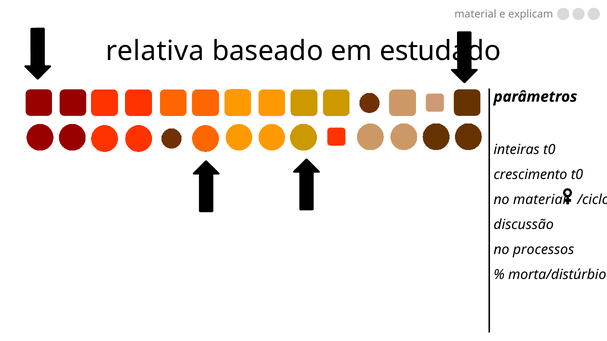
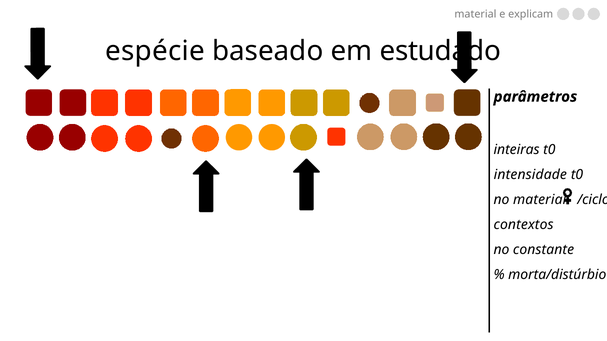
relativa: relativa -> espécie (155, 51)
crescimento: crescimento -> intensidade (530, 175)
discussão: discussão -> contextos (524, 225)
processos: processos -> constante (544, 250)
